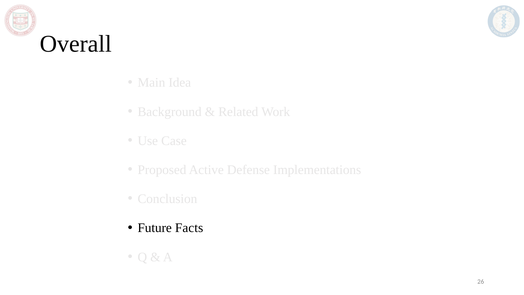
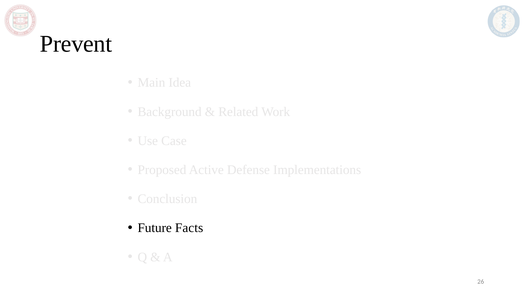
Overall: Overall -> Prevent (76, 44)
